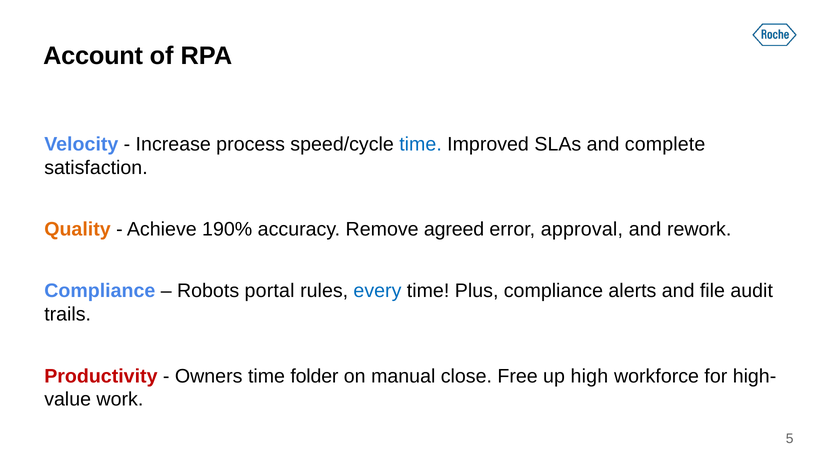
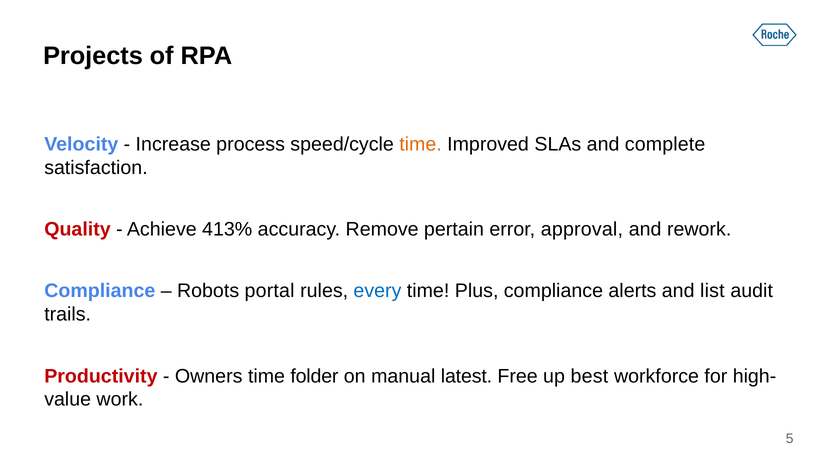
Account: Account -> Projects (93, 56)
time colour: blue -> orange (421, 144)
Quality colour: orange -> red (77, 229)
190%: 190% -> 413% (227, 229)
agreed: agreed -> pertain (454, 229)
file: file -> list (712, 291)
close: close -> latest (466, 376)
high: high -> best (589, 376)
